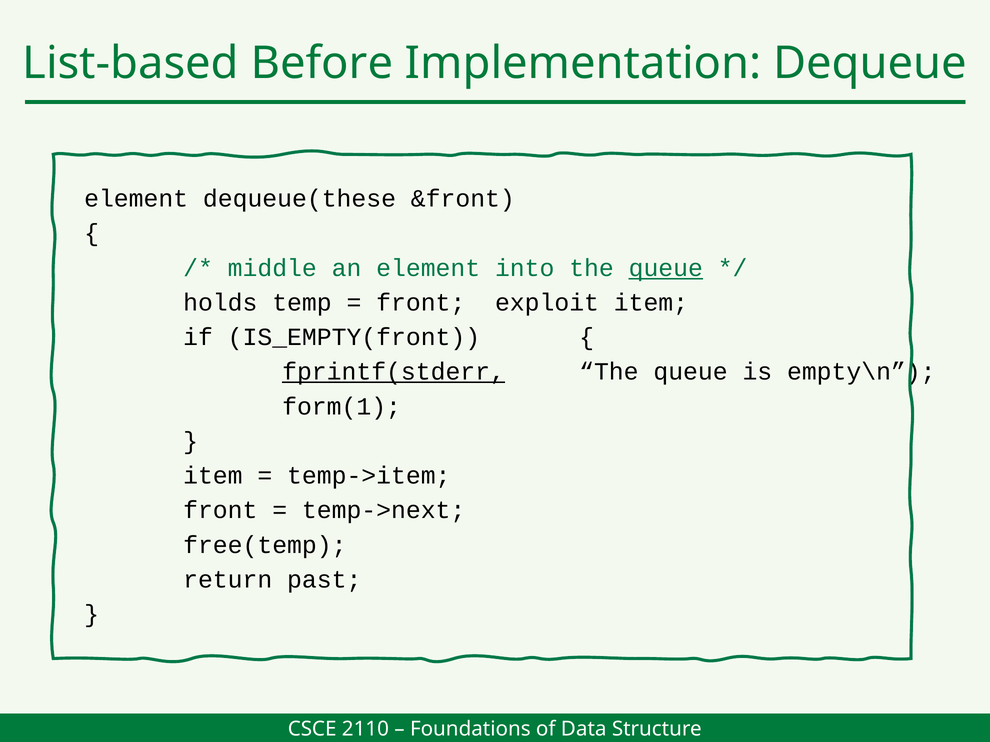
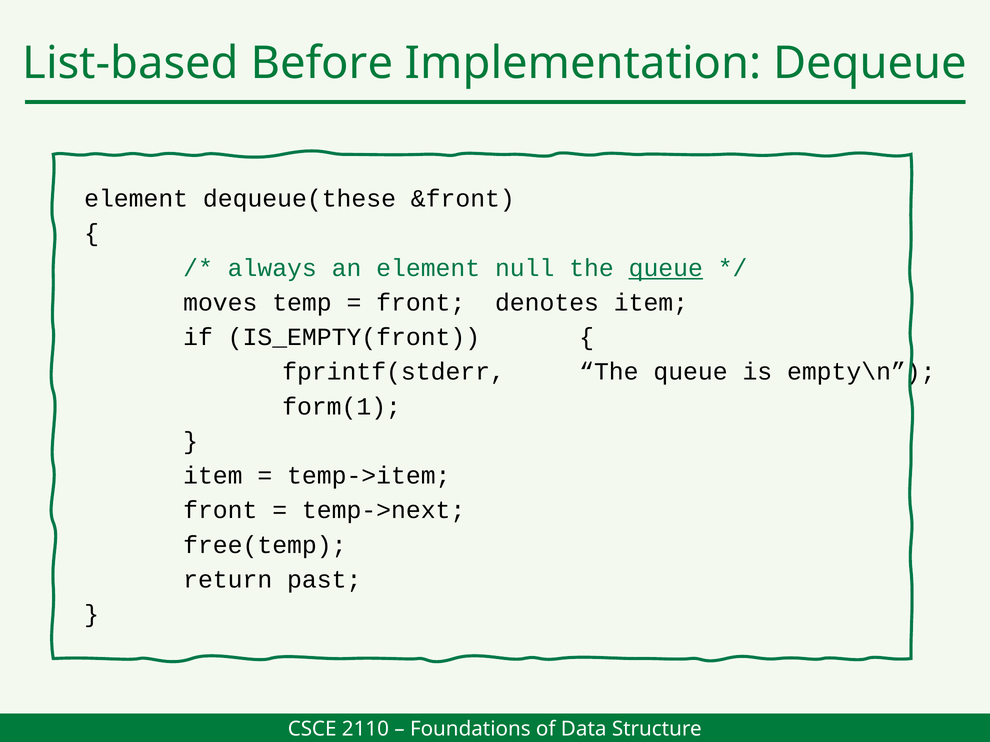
middle: middle -> always (272, 268)
into: into -> null (525, 268)
holds: holds -> moves (220, 303)
exploit: exploit -> denotes (547, 303)
fprintf(stderr underline: present -> none (394, 372)
